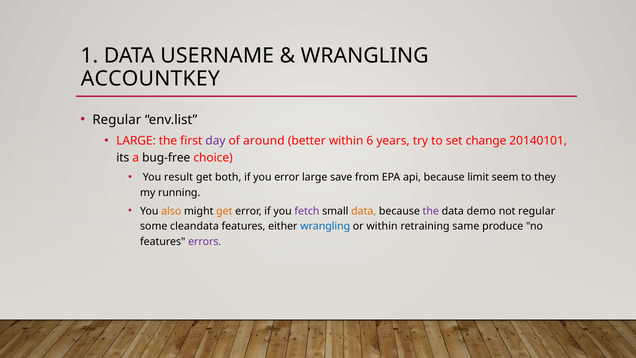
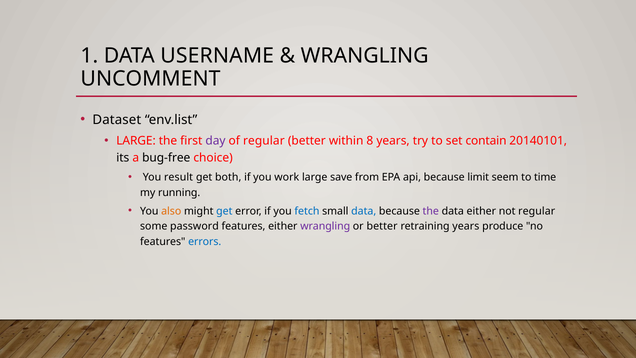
ACCOUNTKEY: ACCOUNTKEY -> UNCOMMENT (150, 79)
Regular: Regular -> Dataset (117, 120)
of around: around -> regular (264, 141)
6: 6 -> 8 (370, 141)
change: change -> contain (486, 141)
you error: error -> work (287, 177)
they: they -> time (545, 177)
get colour: orange -> blue (224, 211)
fetch colour: purple -> blue (307, 211)
data colour: orange -> blue (364, 211)
data demo: demo -> either (481, 211)
cleandata: cleandata -> password (194, 226)
wrangling colour: blue -> purple (325, 226)
or within: within -> better (382, 226)
retraining same: same -> years (466, 226)
errors colour: purple -> blue (205, 241)
